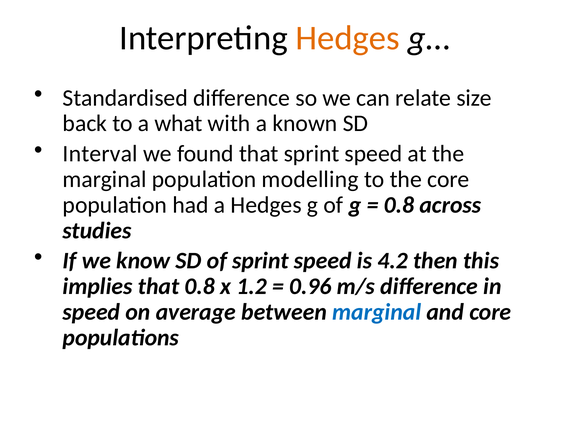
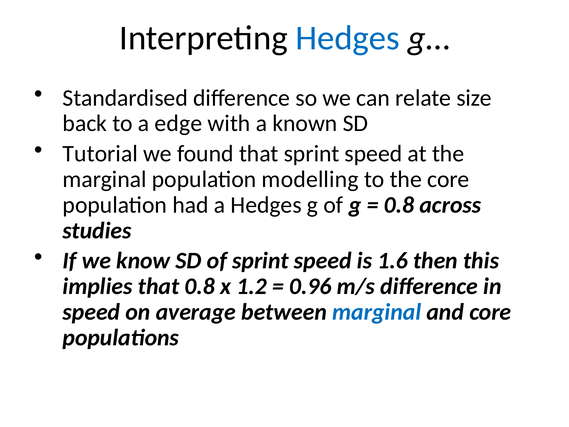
Hedges colour: orange -> blue (348, 38)
what: what -> edge (178, 123)
Interval: Interval -> Tutorial (100, 154)
4.2: 4.2 -> 1.6 (393, 261)
